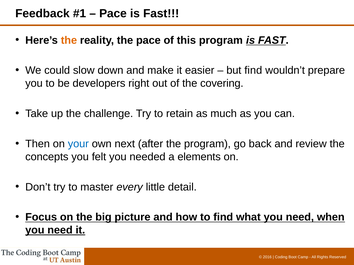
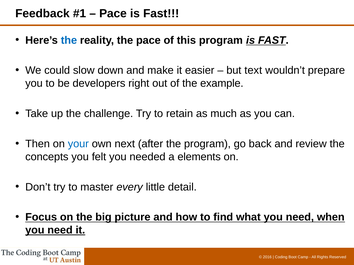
the colour: orange -> blue (69, 40)
but find: find -> text (253, 71)
covering: covering -> example (222, 84)
